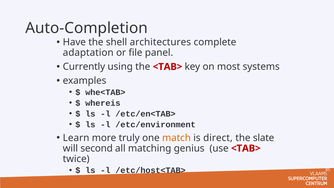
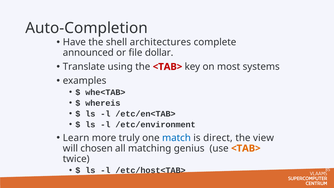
adaptation: adaptation -> announced (88, 53)
panel: panel -> dollar (159, 53)
Currently: Currently -> Translate (84, 67)
match colour: orange -> blue (176, 138)
slate: slate -> view (263, 138)
second: second -> chosen (97, 148)
<TAB> colour: red -> orange (246, 148)
